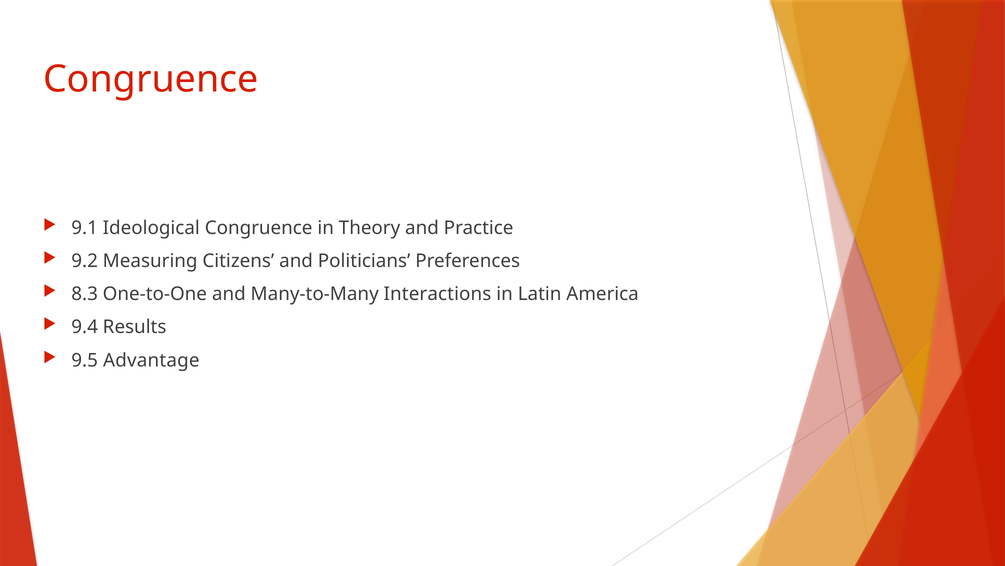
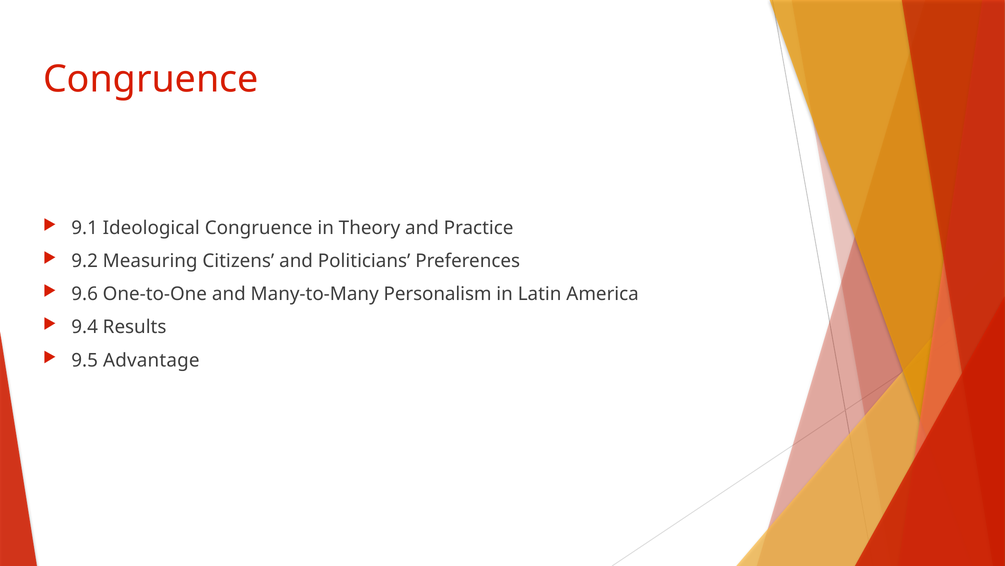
8.3: 8.3 -> 9.6 (85, 294)
Interactions: Interactions -> Personalism (438, 294)
